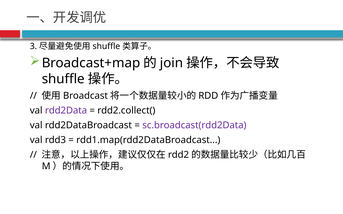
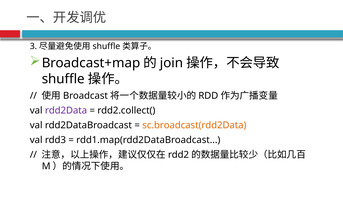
sc.broadcast(rdd2Data colour: purple -> orange (194, 126)
